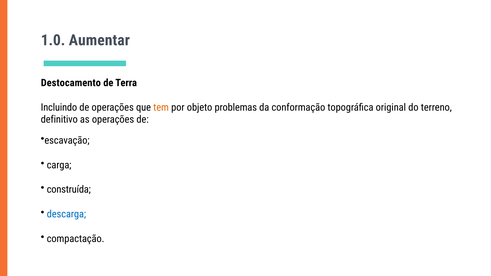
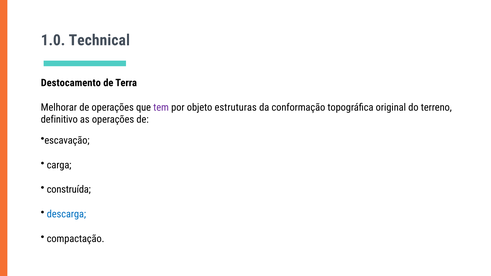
Aumentar: Aumentar -> Technical (99, 40)
Incluindo: Incluindo -> Melhorar (59, 107)
tem colour: orange -> purple (161, 107)
problemas: problemas -> estruturas (236, 107)
